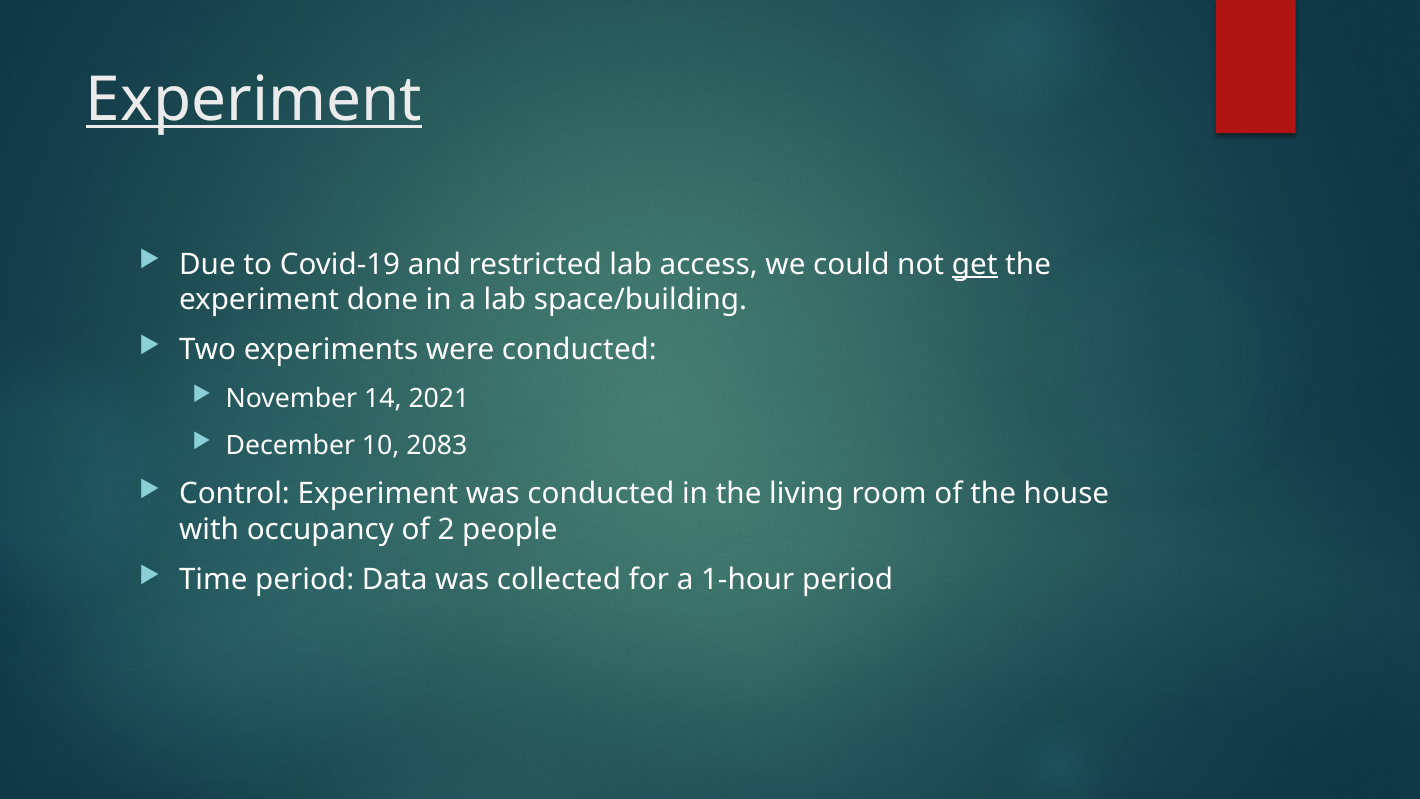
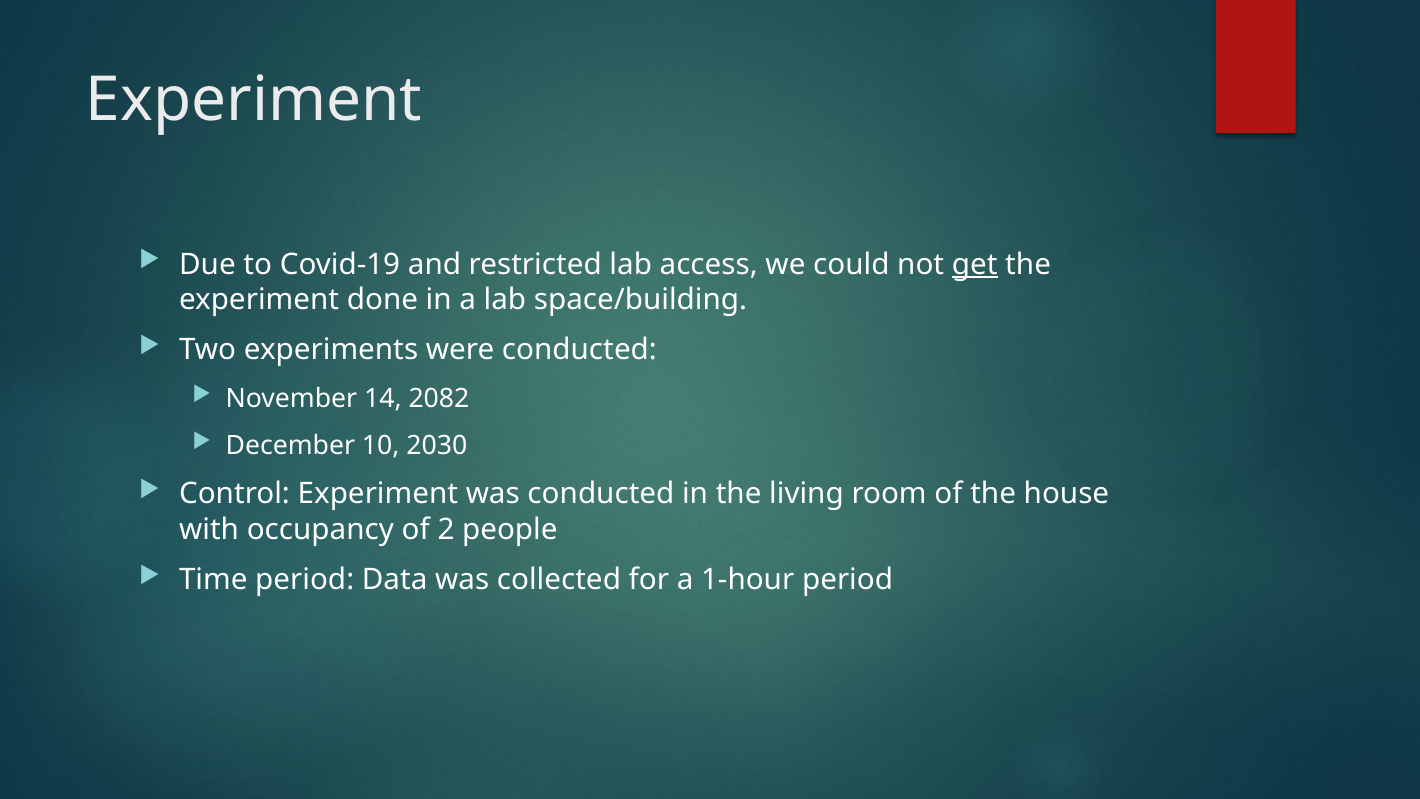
Experiment underline: present -> none (254, 100)
2021: 2021 -> 2082 (439, 398)
2083: 2083 -> 2030 (437, 445)
